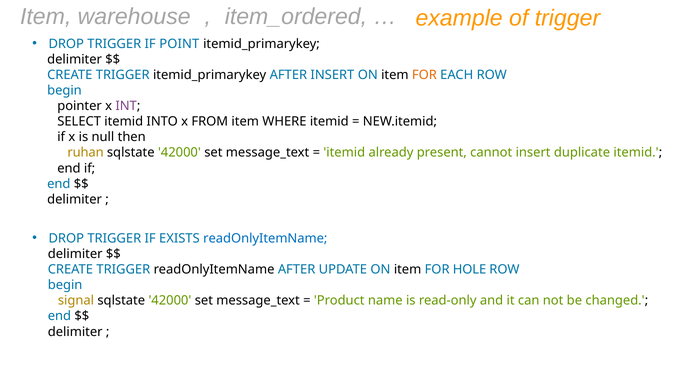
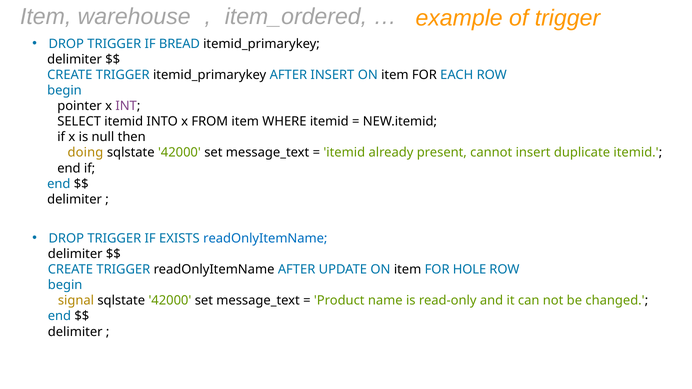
POINT: POINT -> BREAD (179, 44)
FOR colour: orange -> black (424, 75)
ruhan: ruhan -> doing (85, 153)
